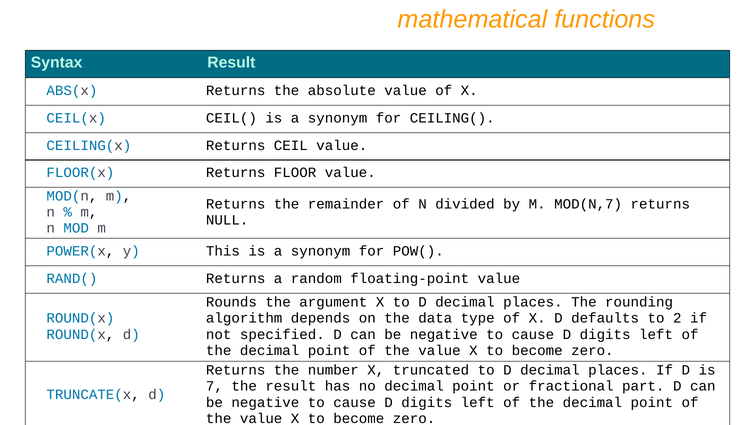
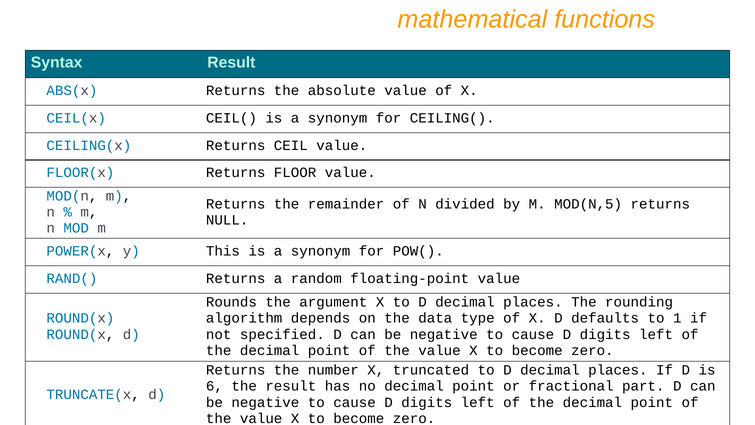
MOD(N,7: MOD(N,7 -> MOD(N,5 (588, 204)
2: 2 -> 1 (677, 318)
7: 7 -> 6 (214, 386)
